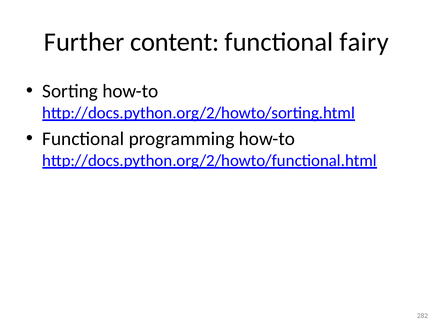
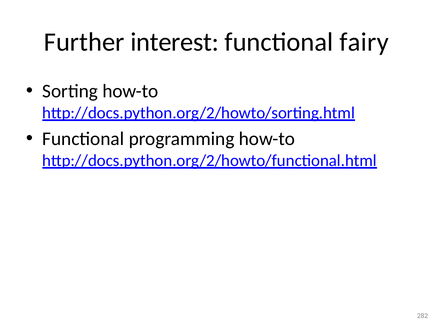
content: content -> interest (175, 42)
